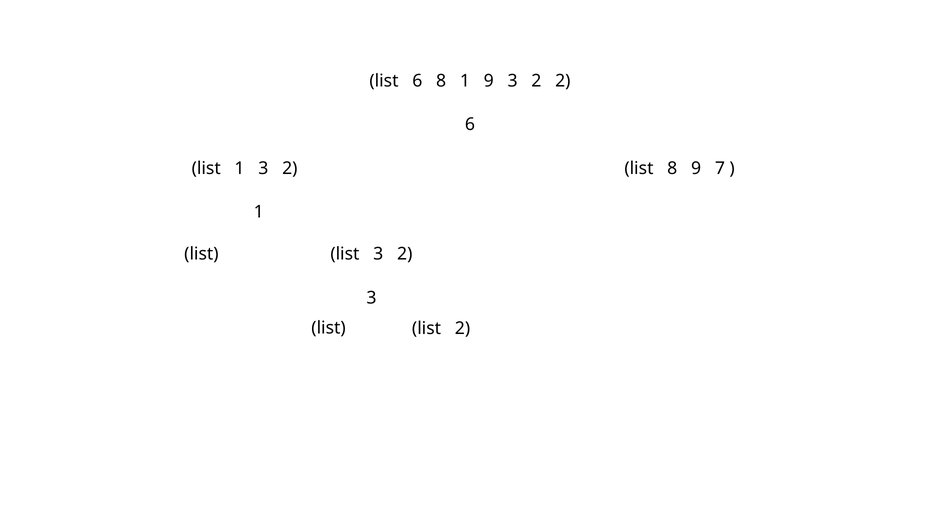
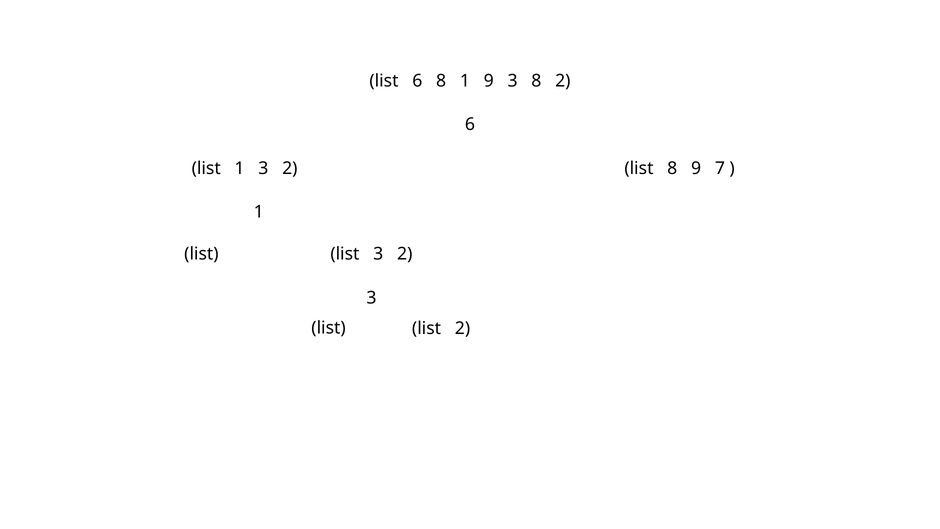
9 3 2: 2 -> 8 (536, 81)
